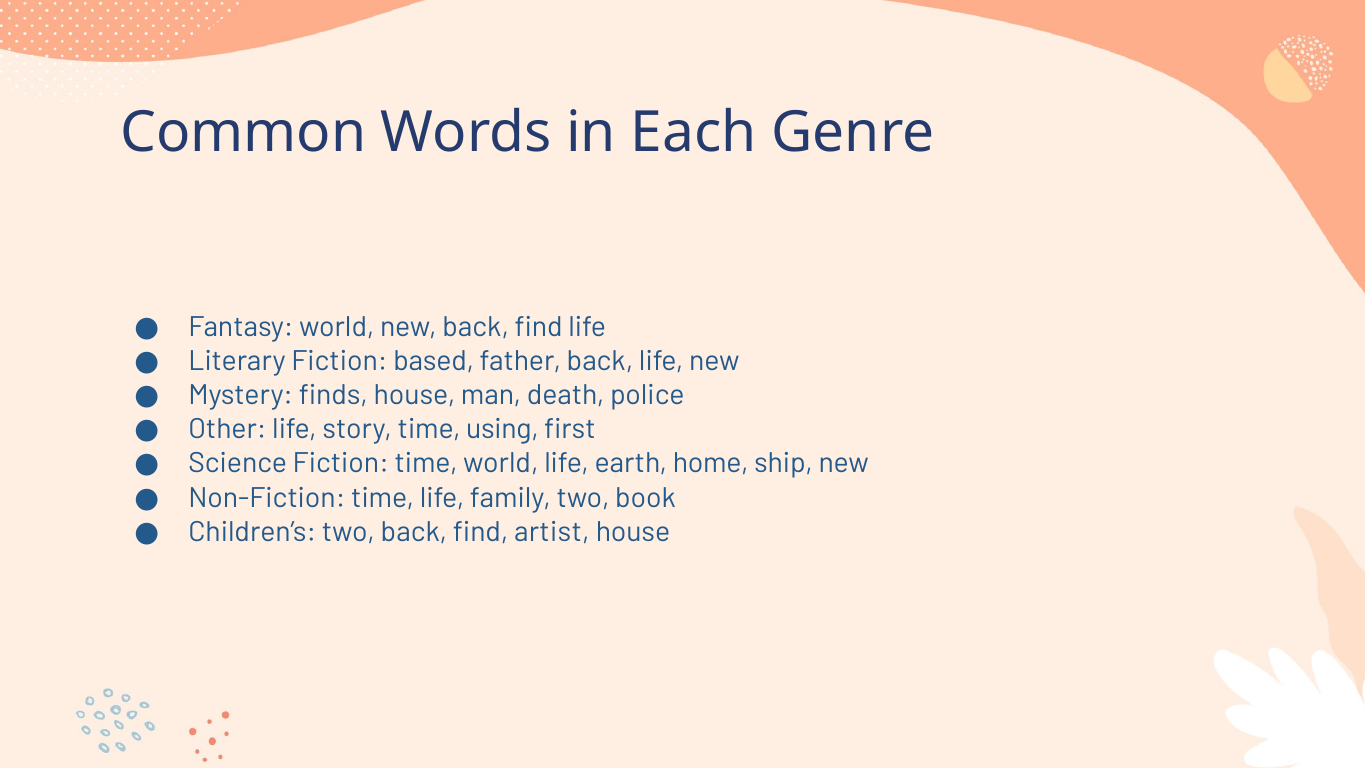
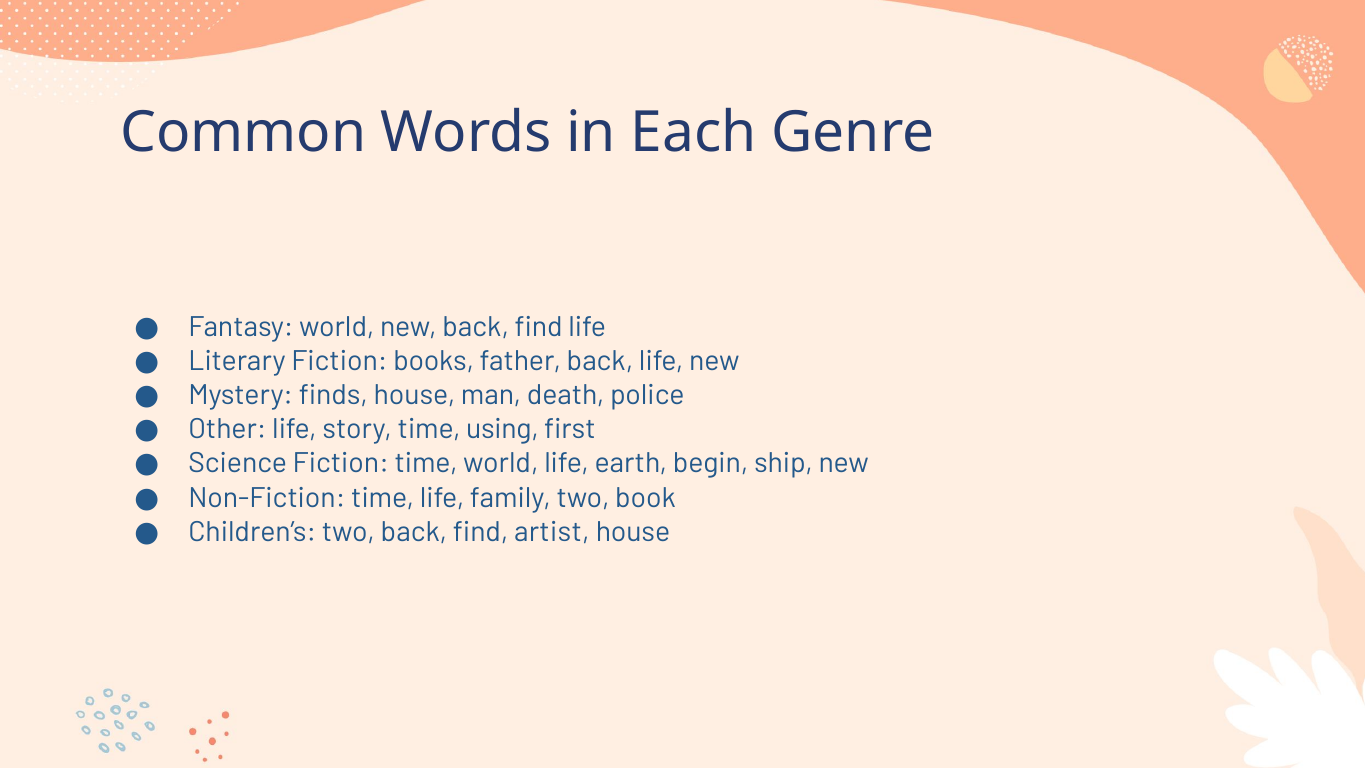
based: based -> books (434, 361)
home: home -> begin (711, 463)
